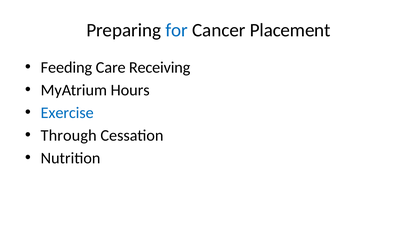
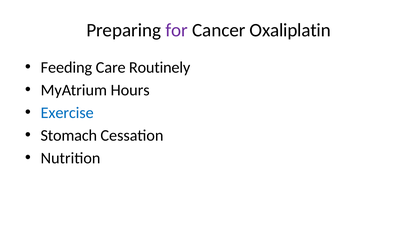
for colour: blue -> purple (177, 30)
Placement: Placement -> Oxaliplatin (290, 30)
Receiving: Receiving -> Routinely (160, 68)
Through: Through -> Stomach (69, 136)
